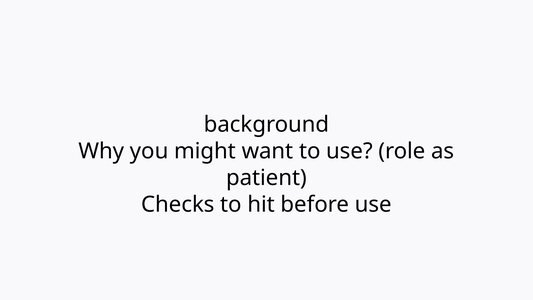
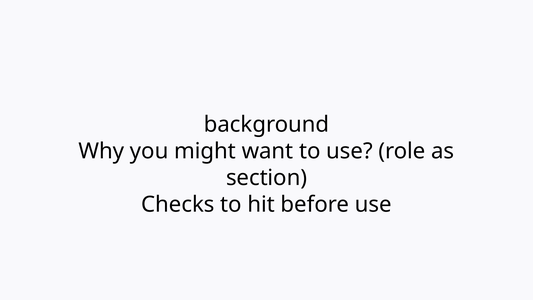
patient: patient -> section (267, 178)
